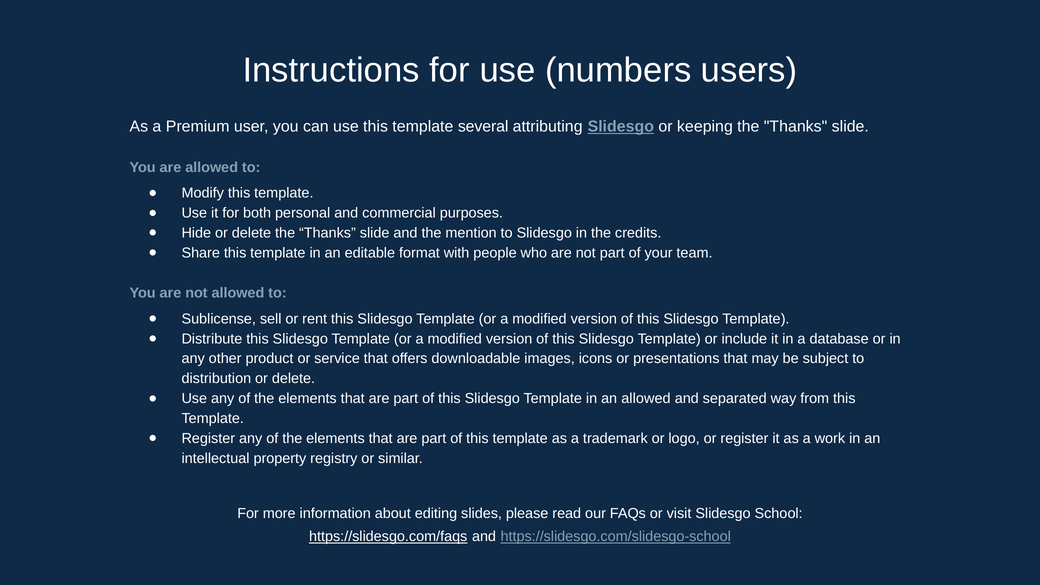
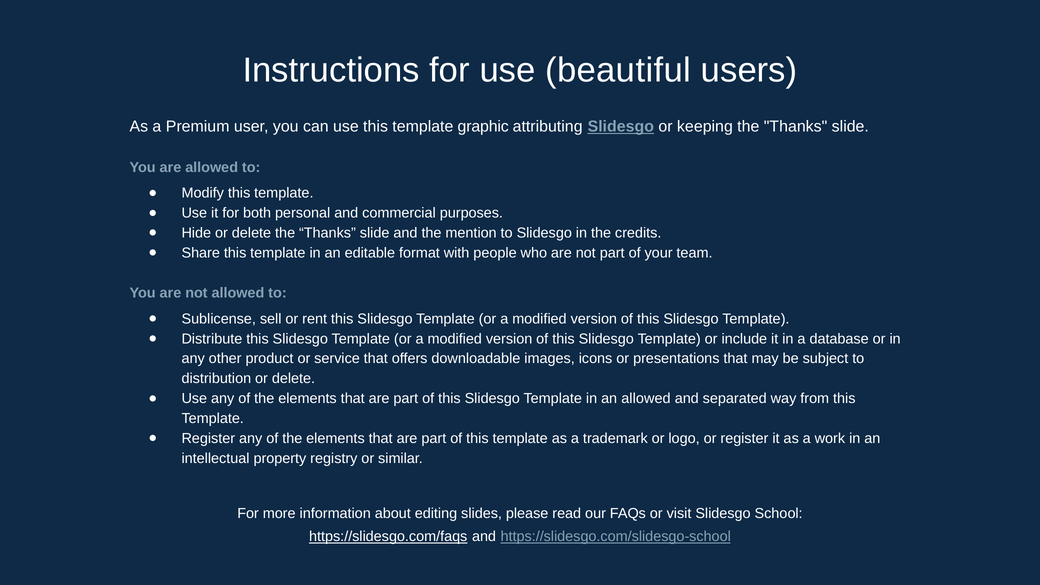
numbers: numbers -> beautiful (618, 70)
several: several -> graphic (483, 127)
